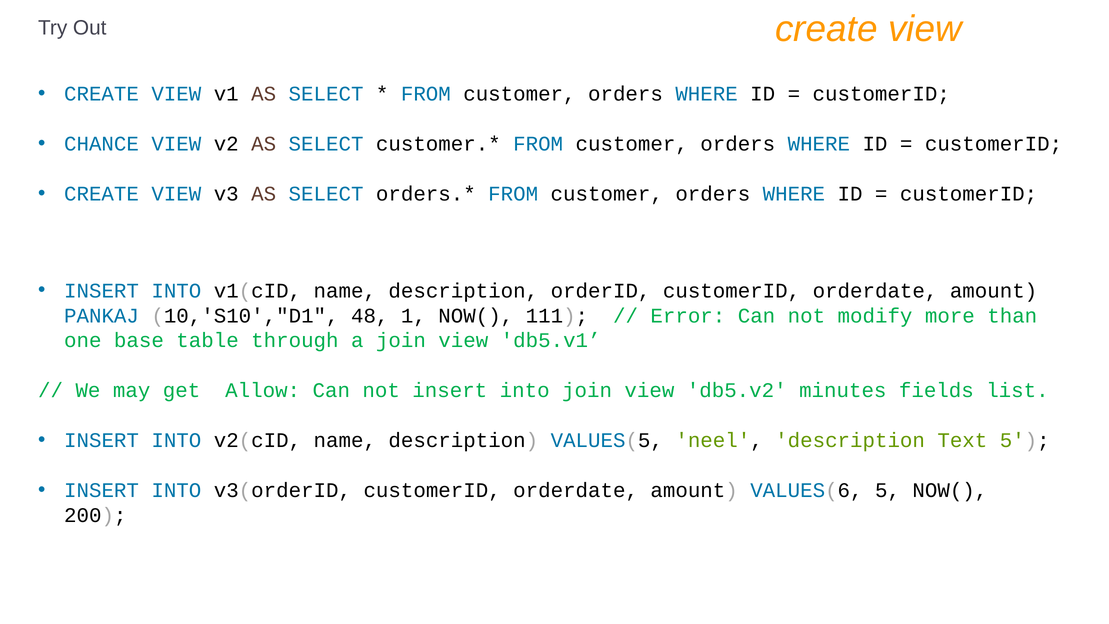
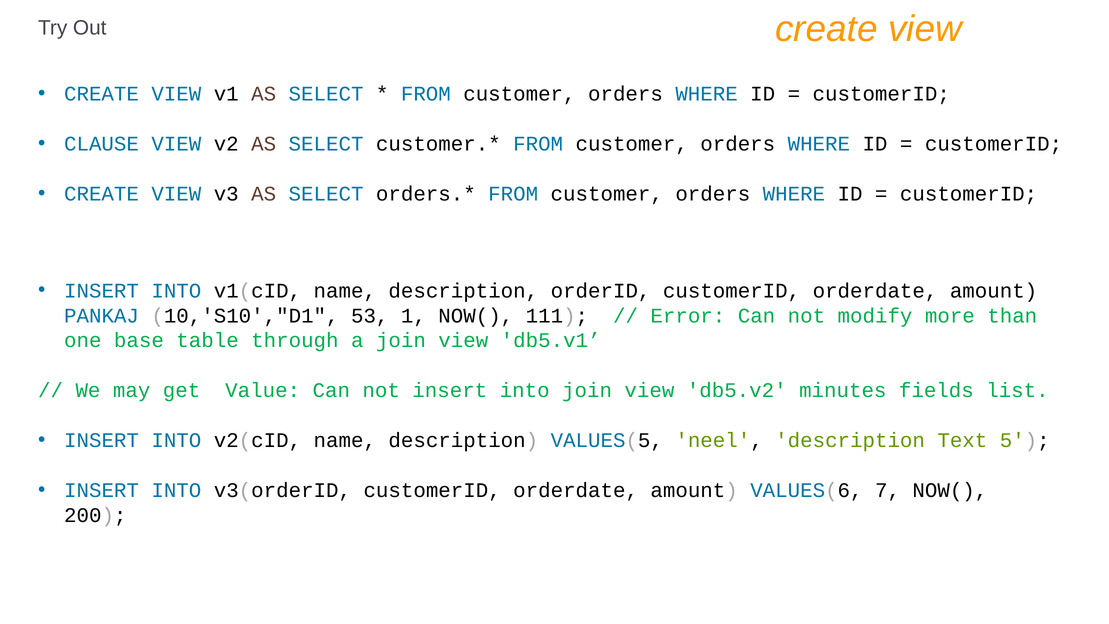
CHANCE: CHANCE -> CLAUSE (101, 144)
48: 48 -> 53 (370, 316)
Allow: Allow -> Value (263, 390)
VALUES(6 5: 5 -> 7 (888, 490)
